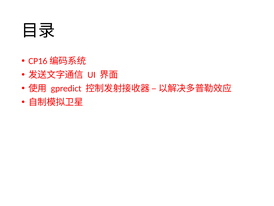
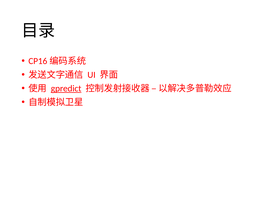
gpredict underline: none -> present (66, 88)
